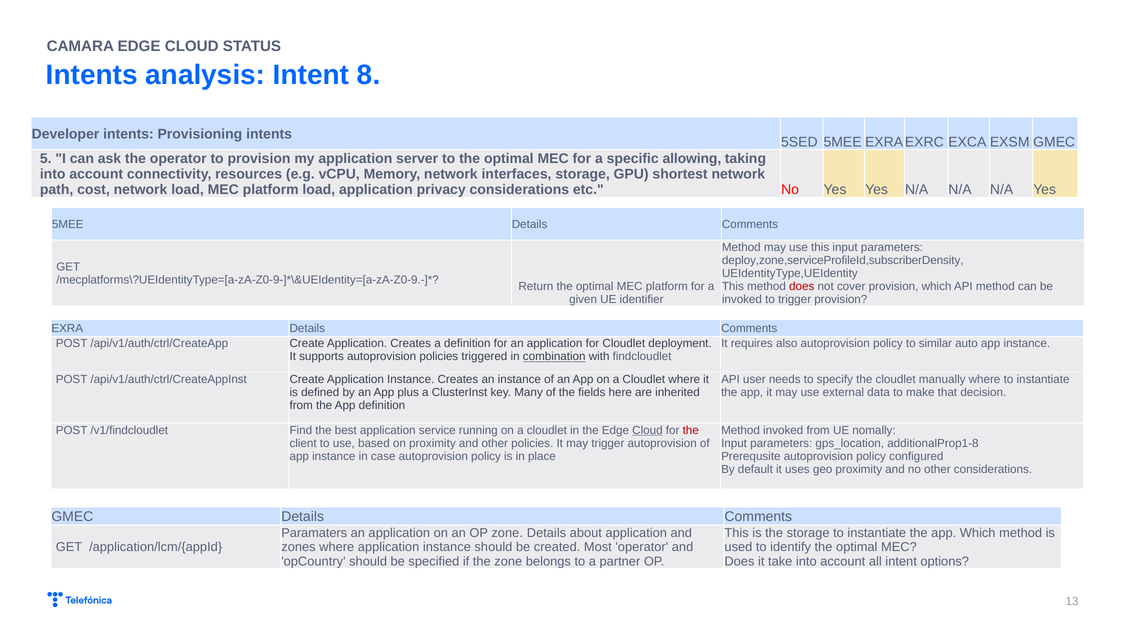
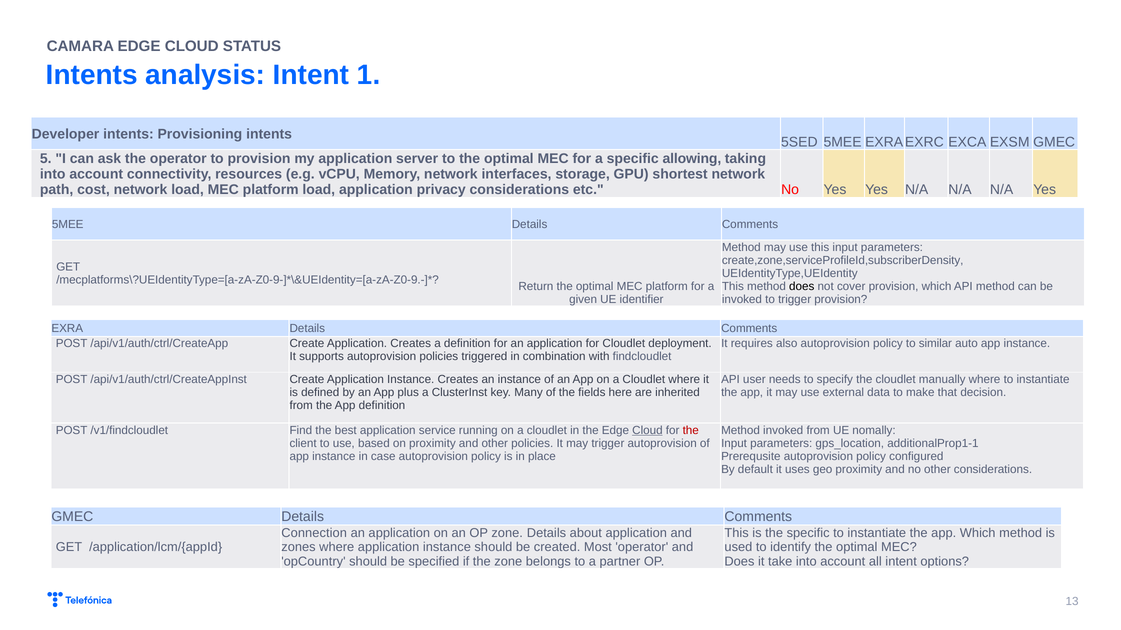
8: 8 -> 1 (369, 75)
deploy,zone,serviceProfileId,subscriberDensity: deploy,zone,serviceProfileId,subscriberDensity -> create,zone,serviceProfileId,subscriberDensity (843, 261)
does colour: red -> black (802, 287)
combination underline: present -> none (554, 357)
additionalProp1-8: additionalProp1-8 -> additionalProp1-1 (933, 444)
the storage: storage -> specific (808, 533)
Paramaters: Paramaters -> Connection (314, 533)
